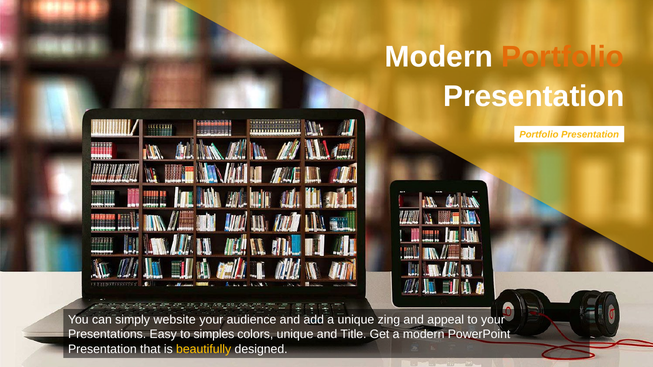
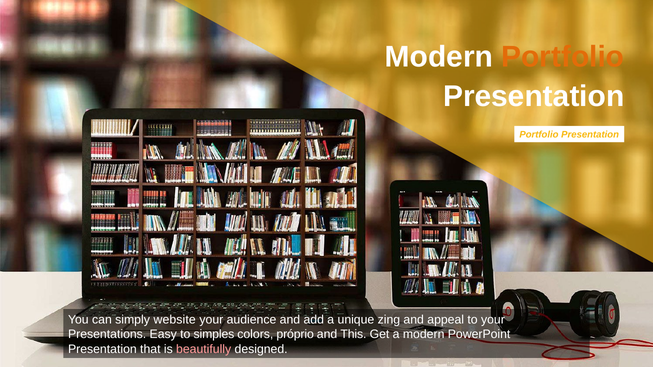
colors unique: unique -> próprio (295, 335)
Title: Title -> This (353, 335)
beautifully colour: yellow -> pink (204, 349)
